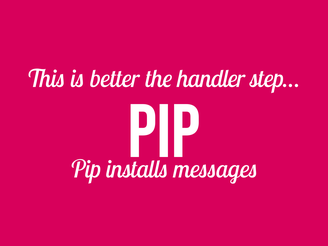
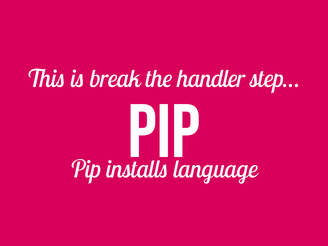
better: better -> break (115, 79)
messages: messages -> language (216, 170)
